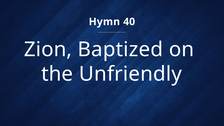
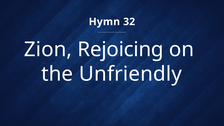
40: 40 -> 32 (129, 22)
Baptized: Baptized -> Rejoicing (121, 49)
